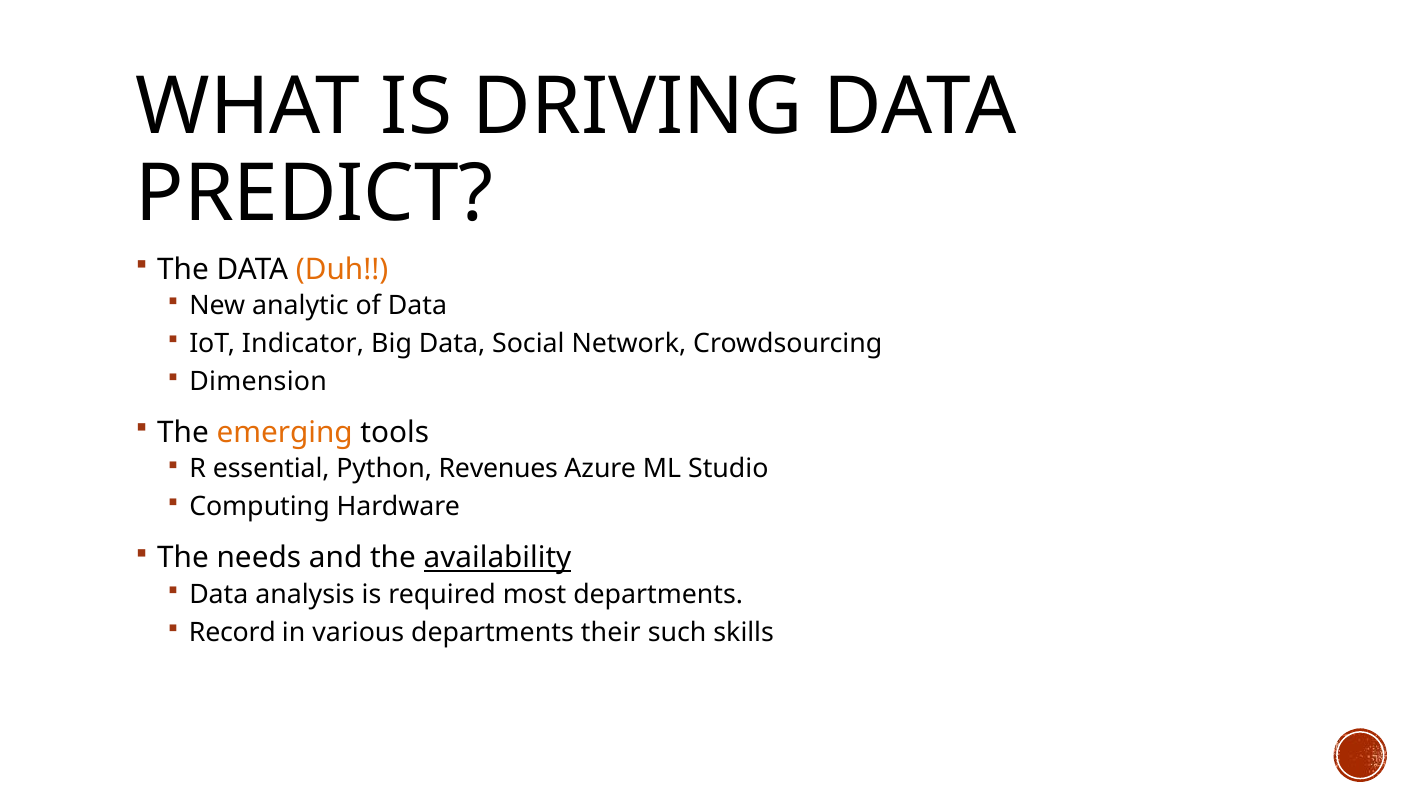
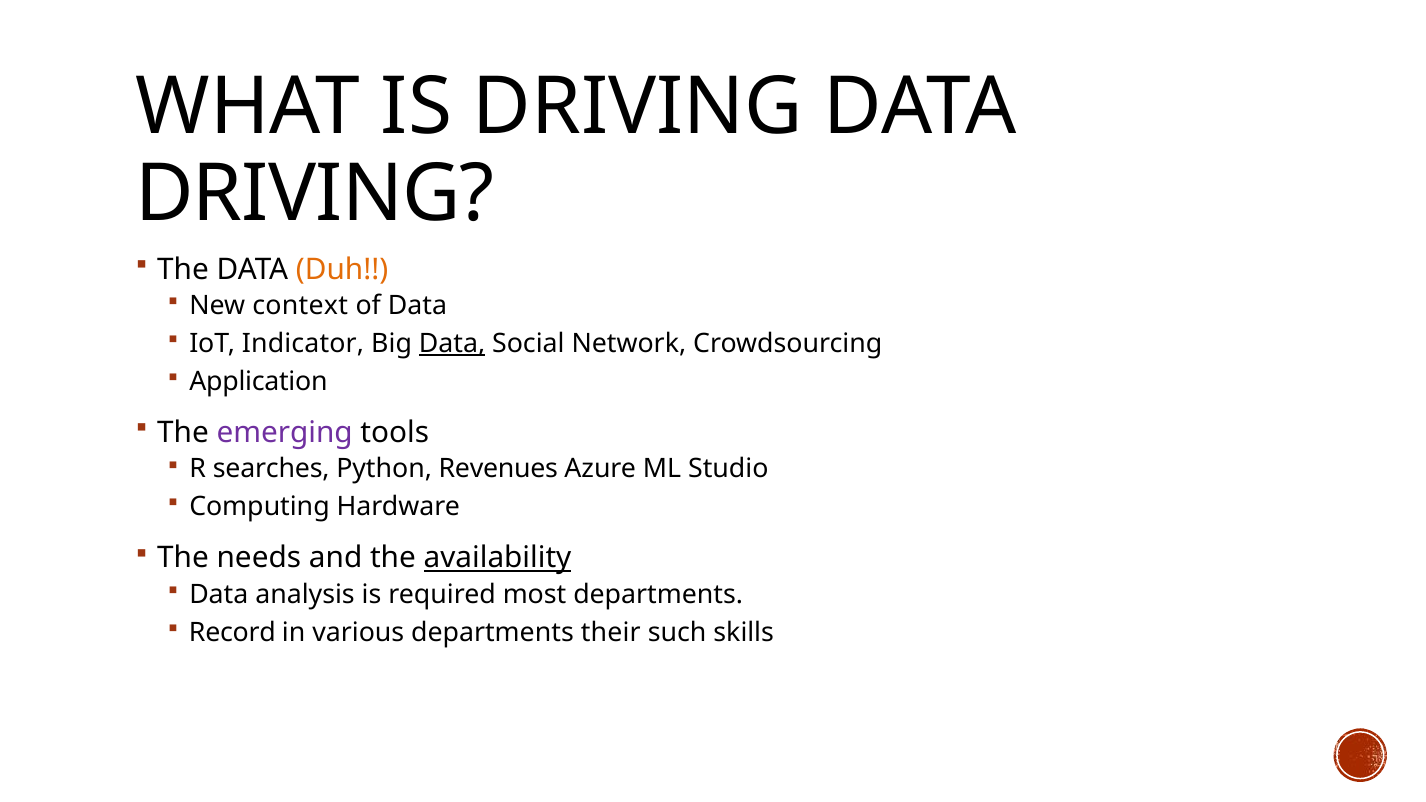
PREDICT: PREDICT -> DRIVING (315, 194)
analytic: analytic -> context (300, 306)
Data underline: none -> present (452, 344)
Dimension: Dimension -> Application (258, 381)
emerging colour: orange -> purple (285, 433)
essential: essential -> searches (271, 469)
